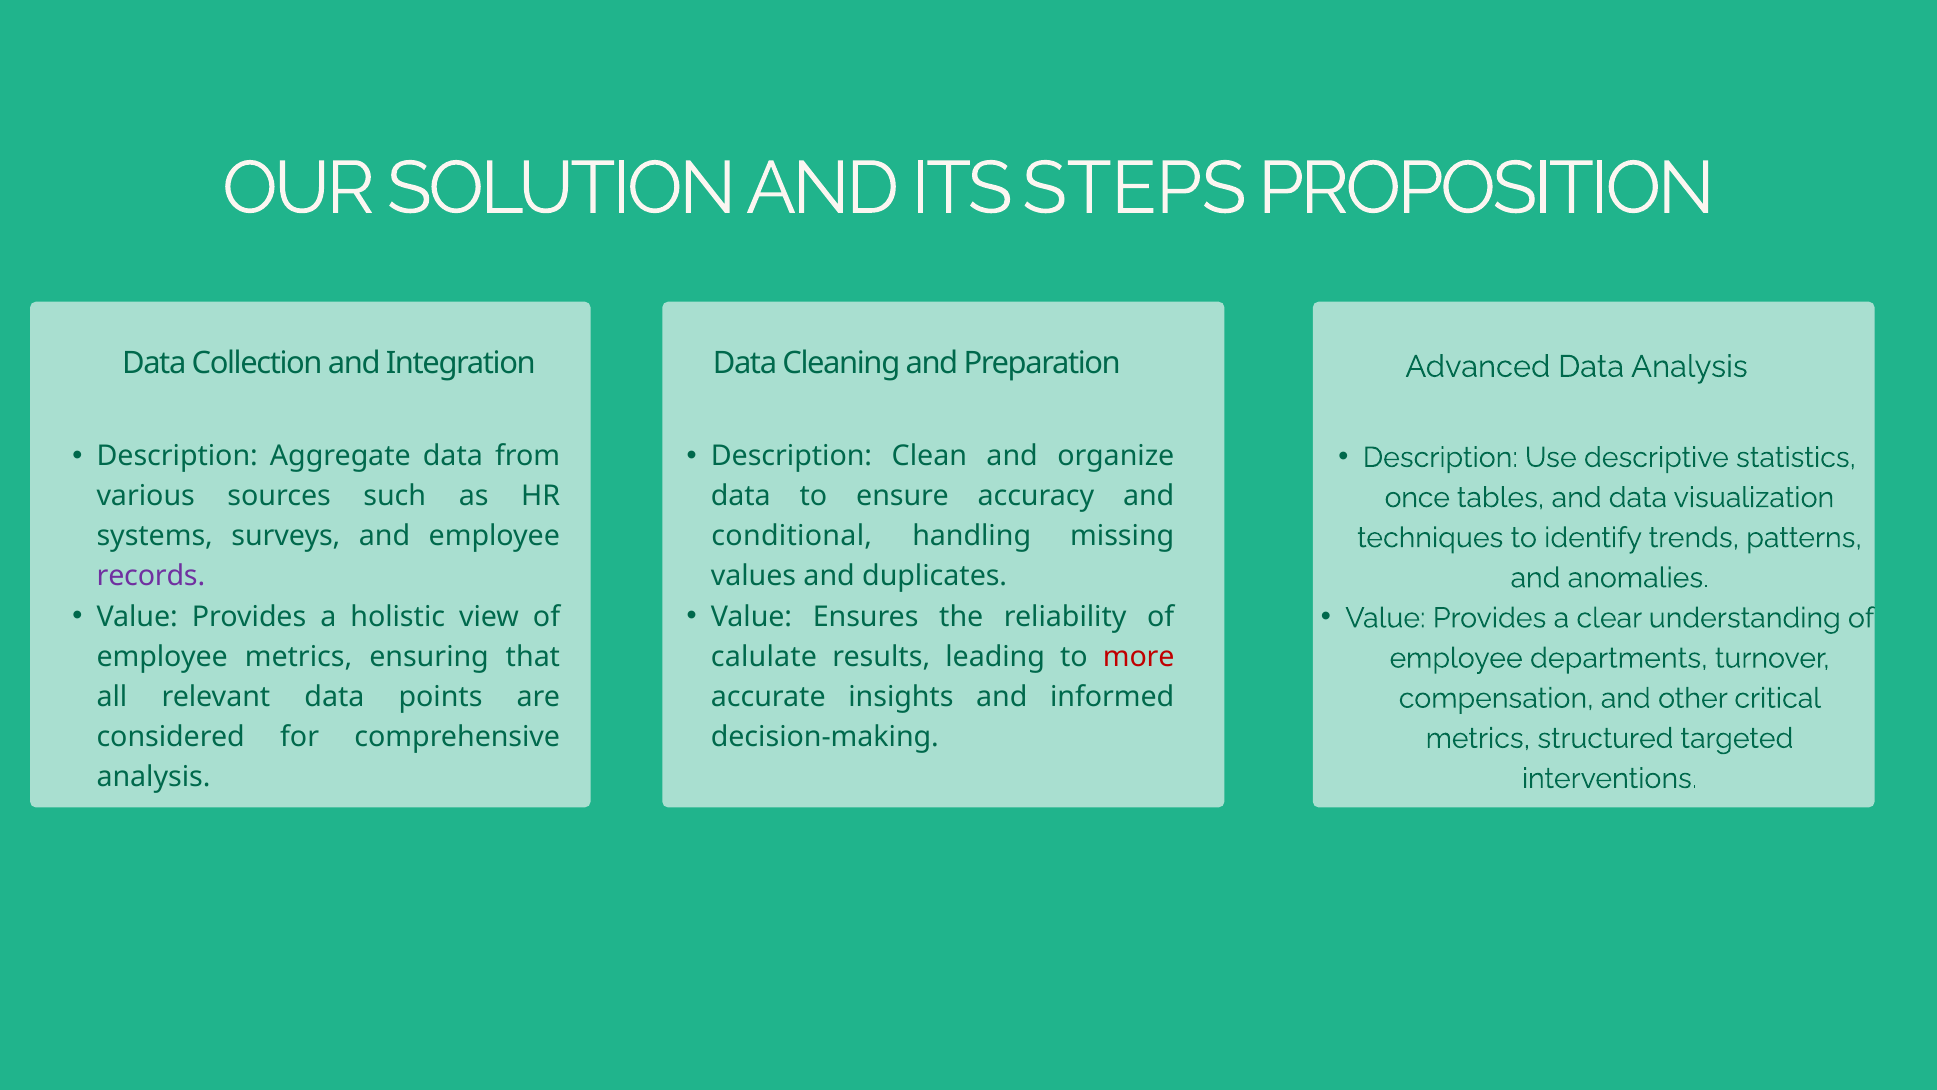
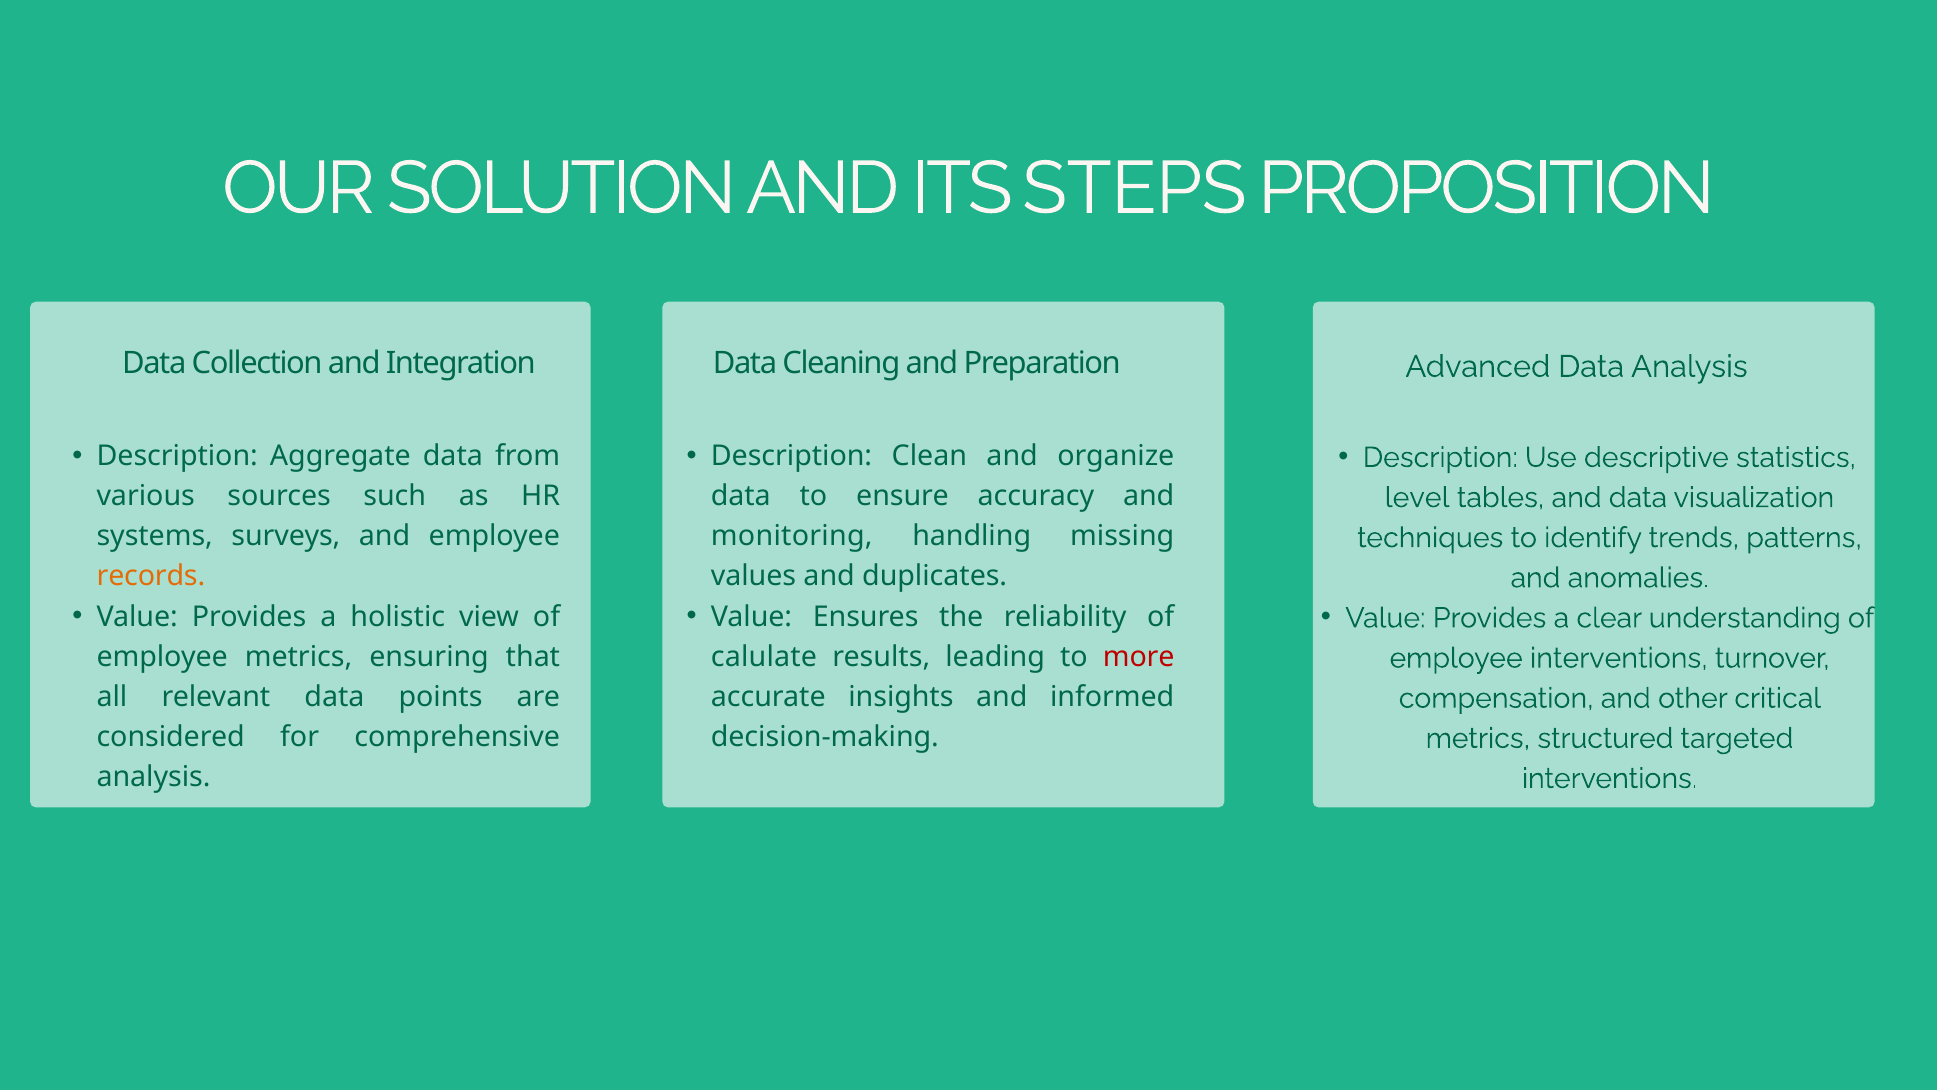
once: once -> level (1417, 497)
conditional: conditional -> monitoring (792, 536)
records colour: purple -> orange (151, 576)
employee departments: departments -> interventions (1619, 658)
